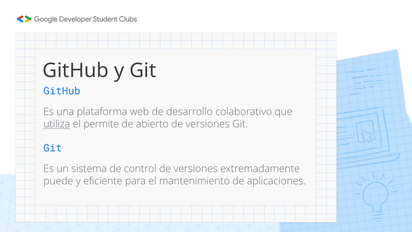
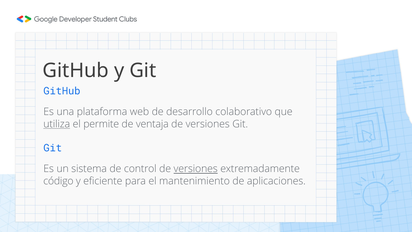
abierto: abierto -> ventaja (152, 124)
versiones underline: none -> present (196, 169)
puede: puede -> código (58, 181)
